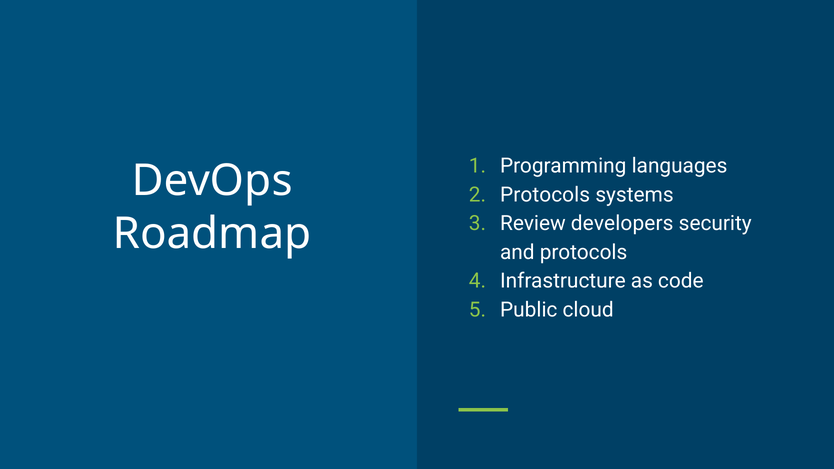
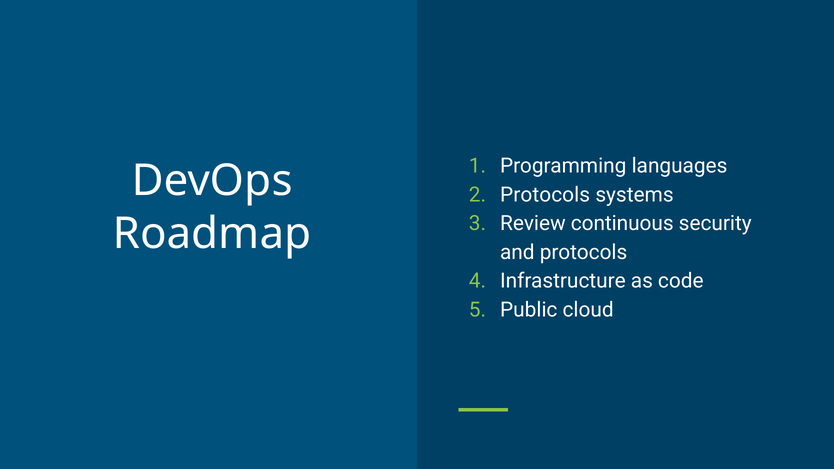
developers: developers -> continuous (622, 223)
